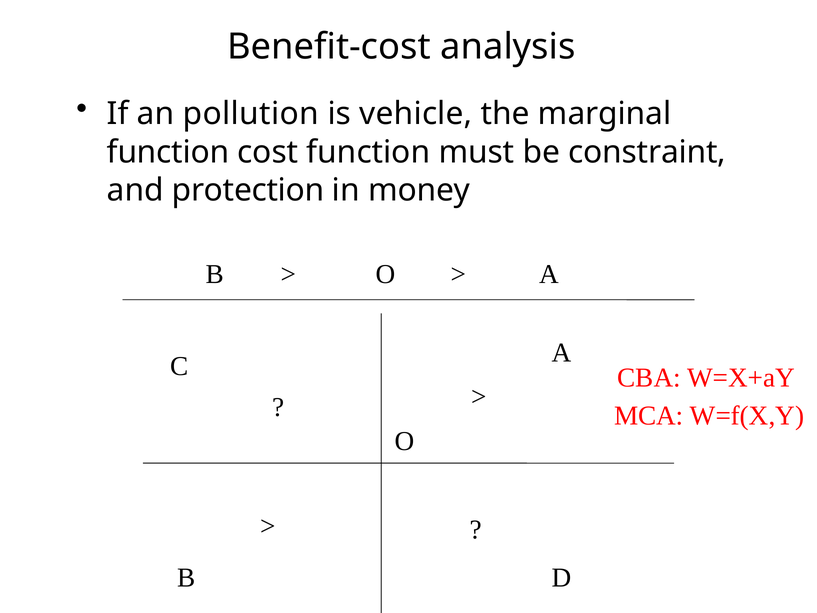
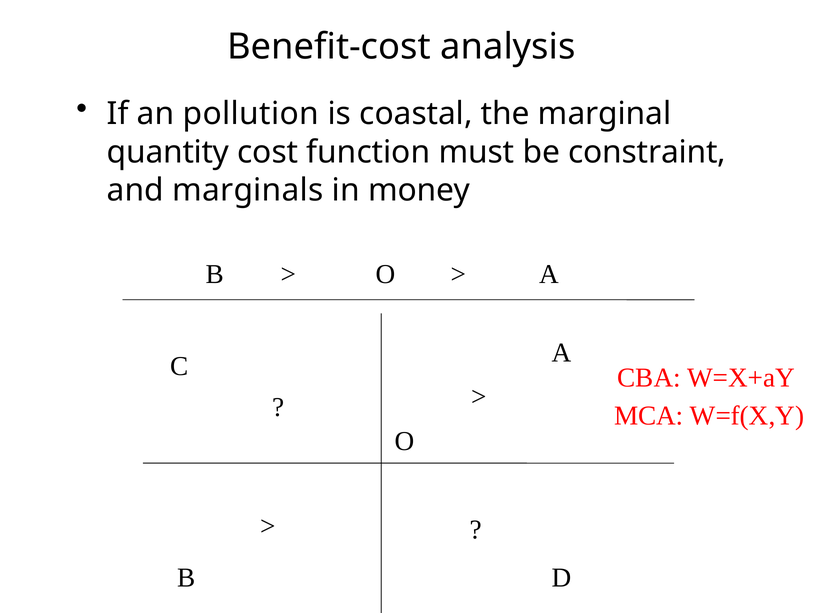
vehicle: vehicle -> coastal (416, 114)
function: function -> quantity (168, 152)
protection: protection -> marginals (248, 190)
